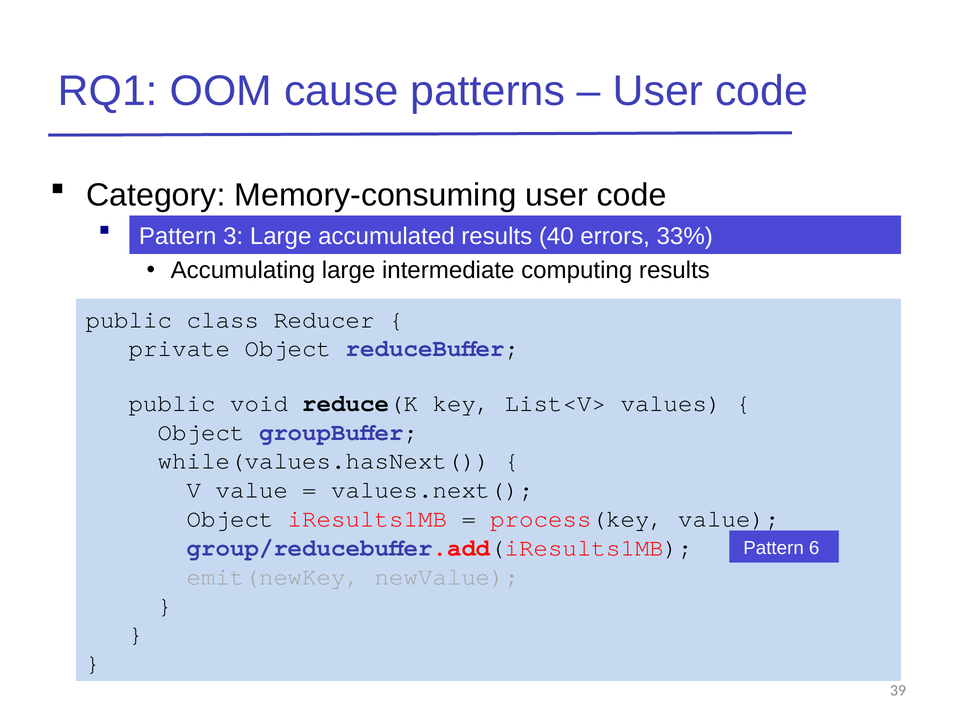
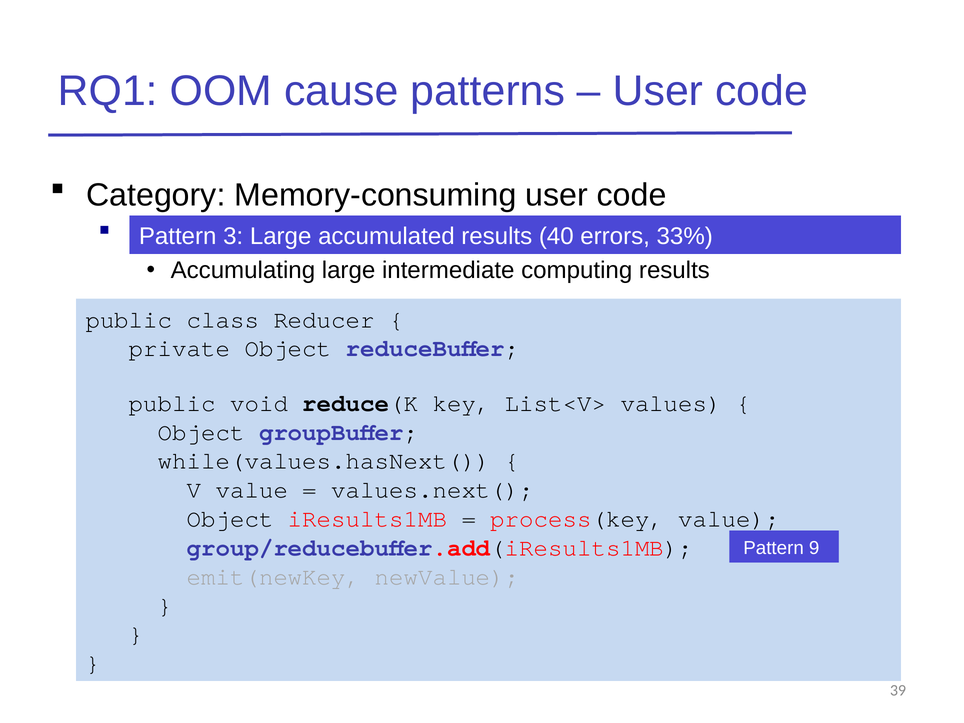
6: 6 -> 9 (814, 548)
